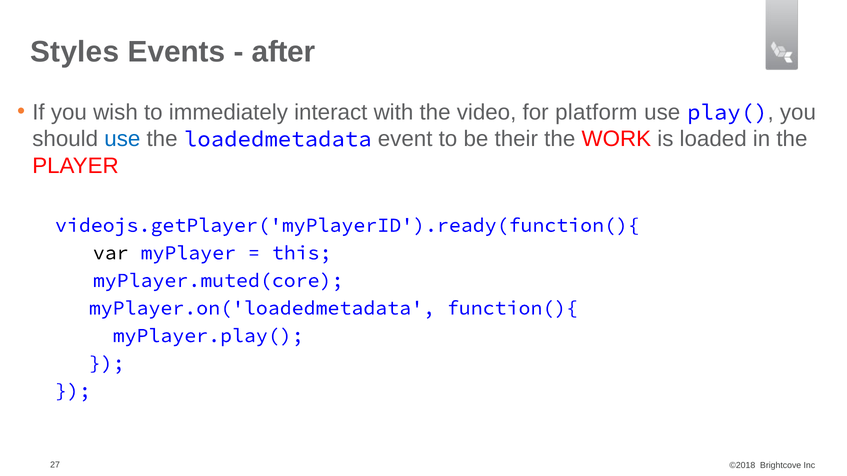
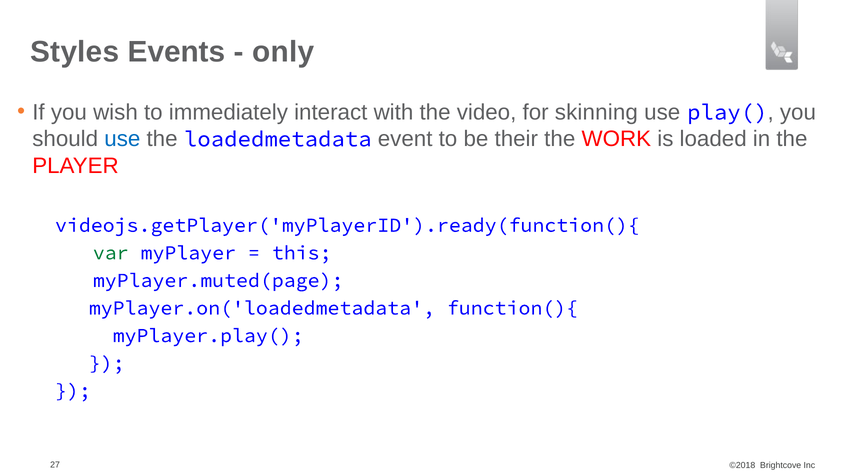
after: after -> only (283, 52)
platform: platform -> skinning (596, 112)
var colour: black -> green (111, 253)
myPlayer.muted(core: myPlayer.muted(core -> myPlayer.muted(page (218, 281)
